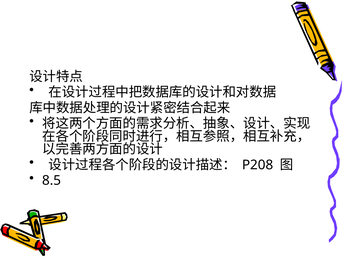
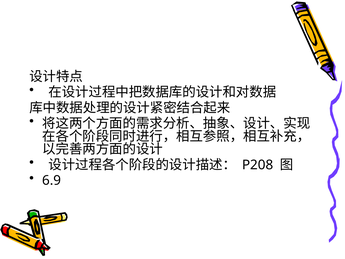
8.5: 8.5 -> 6.9 (52, 180)
